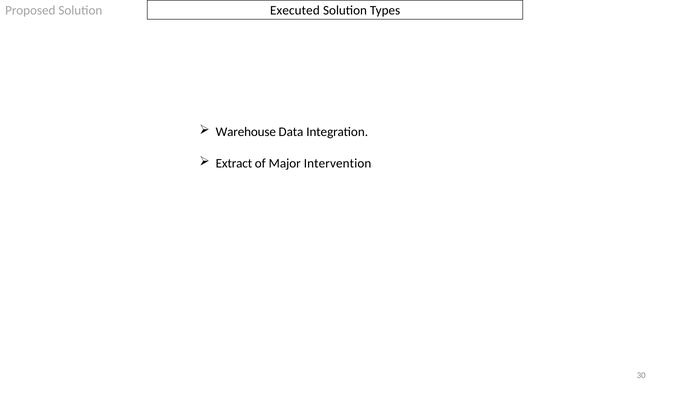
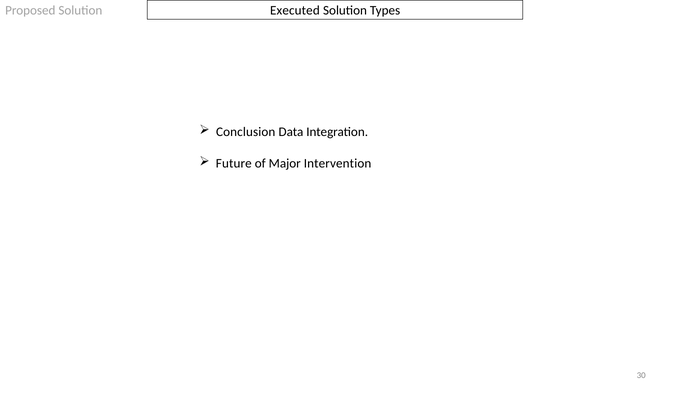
Warehouse: Warehouse -> Conclusion (246, 132)
Extract: Extract -> Future (234, 164)
